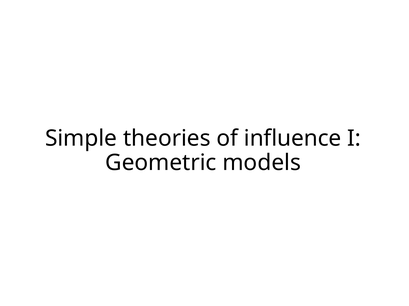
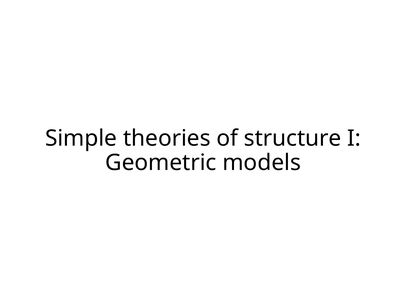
influence: influence -> structure (293, 139)
